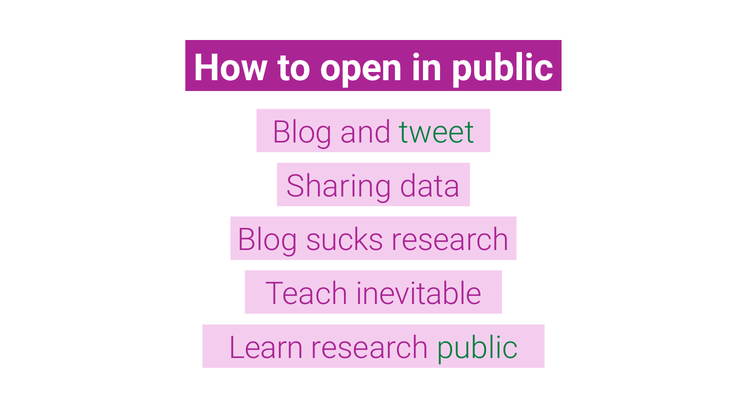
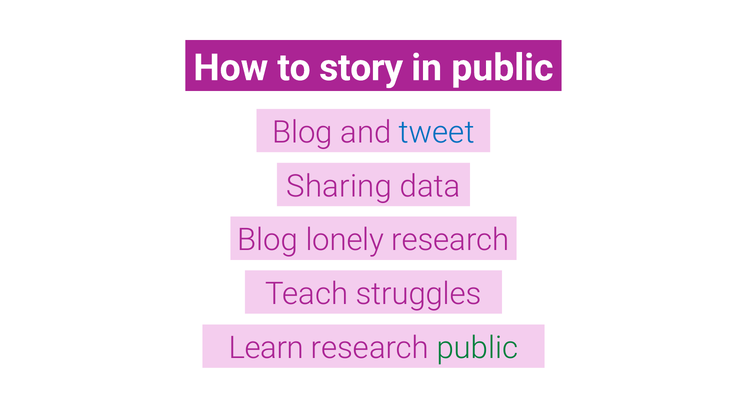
open: open -> story (361, 68)
tweet colour: green -> blue (437, 133)
sucks: sucks -> lonely (345, 240)
inevitable: inevitable -> struggles (419, 294)
